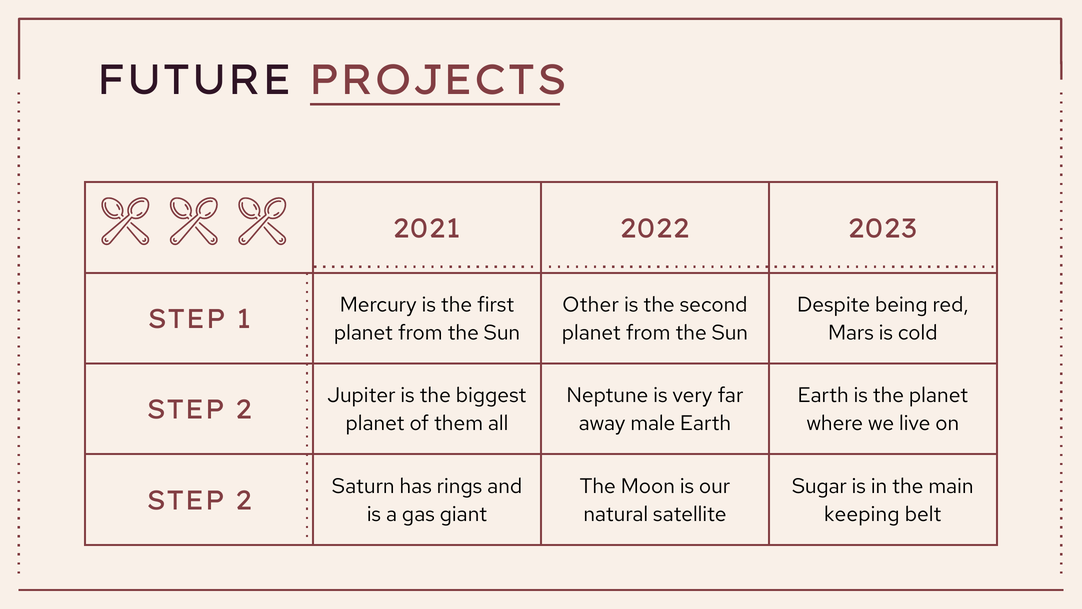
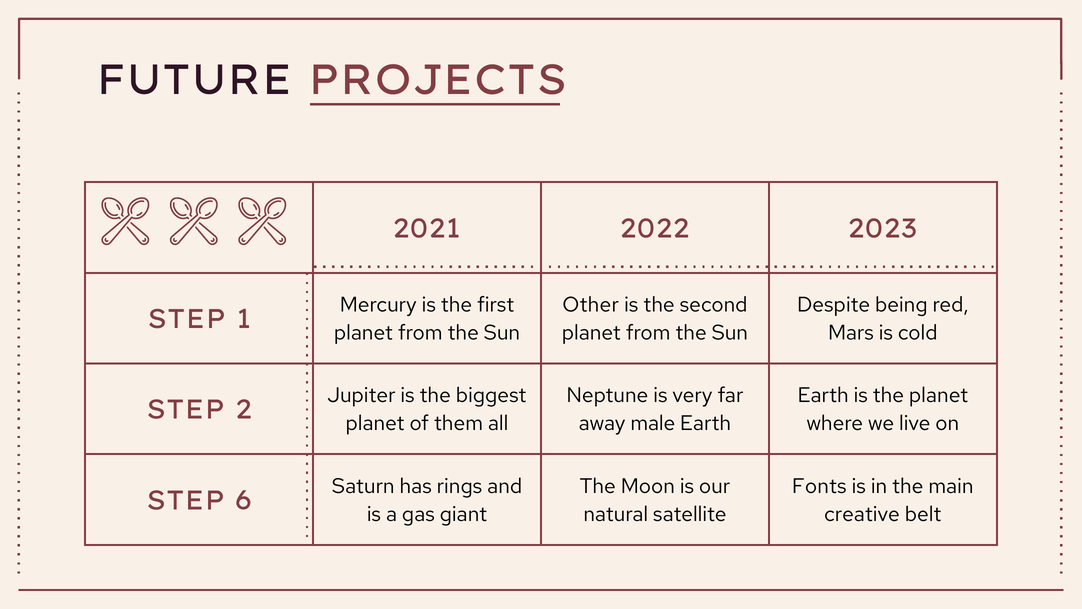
Sugar: Sugar -> Fonts (819, 486)
2: 2 -> 6 (244, 500)
keeping: keeping -> creative (862, 514)
